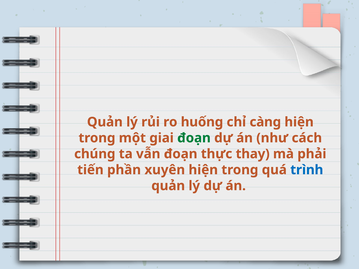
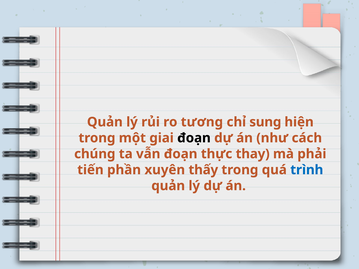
huống: huống -> tương (202, 122)
càng: càng -> sung (265, 122)
đoạn colour: green -> black (194, 138)
xuyên hiện: hiện -> thấy (203, 170)
